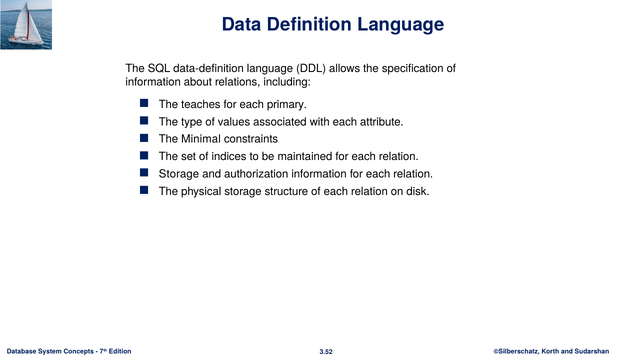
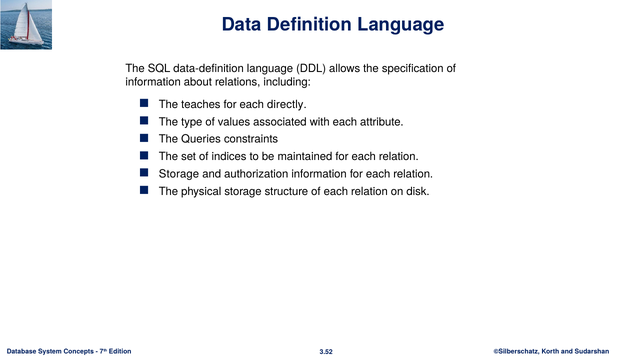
primary: primary -> directly (287, 104)
Minimal: Minimal -> Queries (201, 139)
